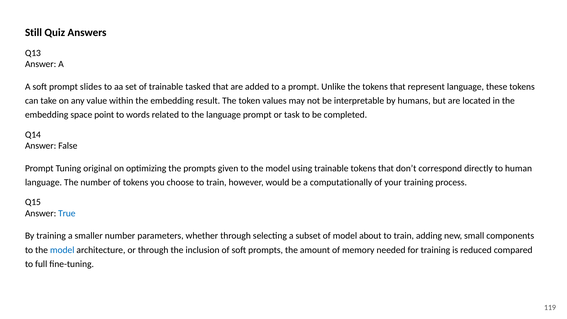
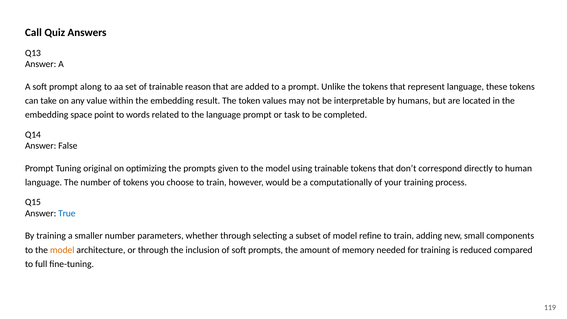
Still: Still -> Call (33, 32)
slides: slides -> along (91, 87)
tasked: tasked -> reason (198, 87)
about: about -> refine (370, 236)
model colour: blue -> orange (62, 250)
